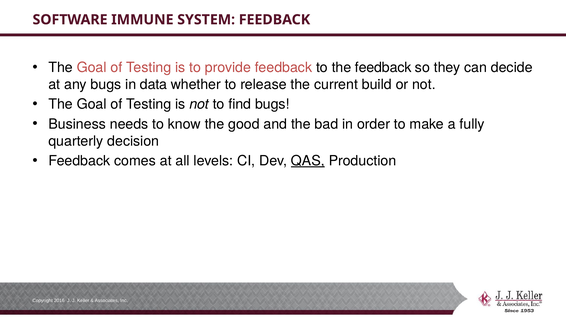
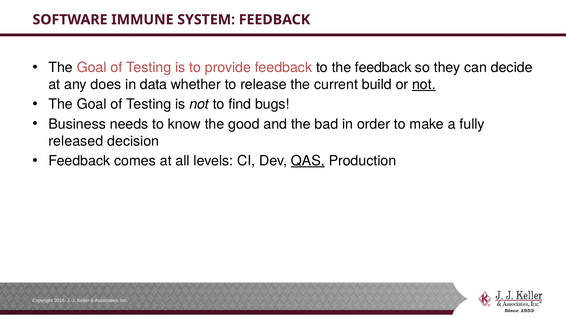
any bugs: bugs -> does (106, 85)
not underline: none -> present (424, 85)
quarterly: quarterly -> released (76, 141)
